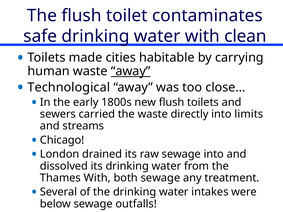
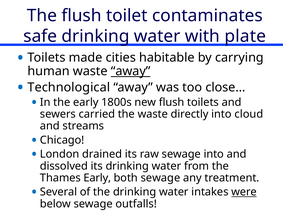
clean: clean -> plate (245, 36)
limits: limits -> cloud (249, 114)
Thames With: With -> Early (97, 178)
were underline: none -> present (244, 192)
